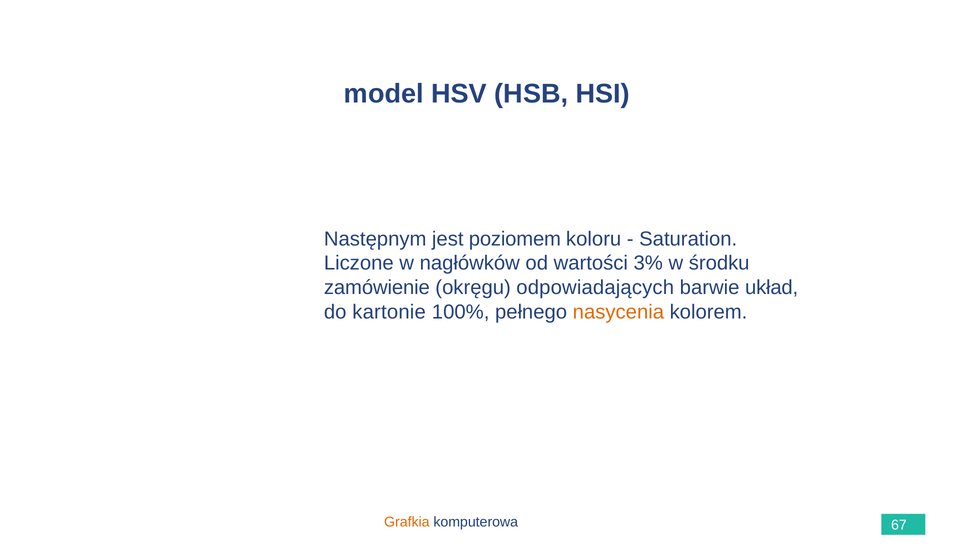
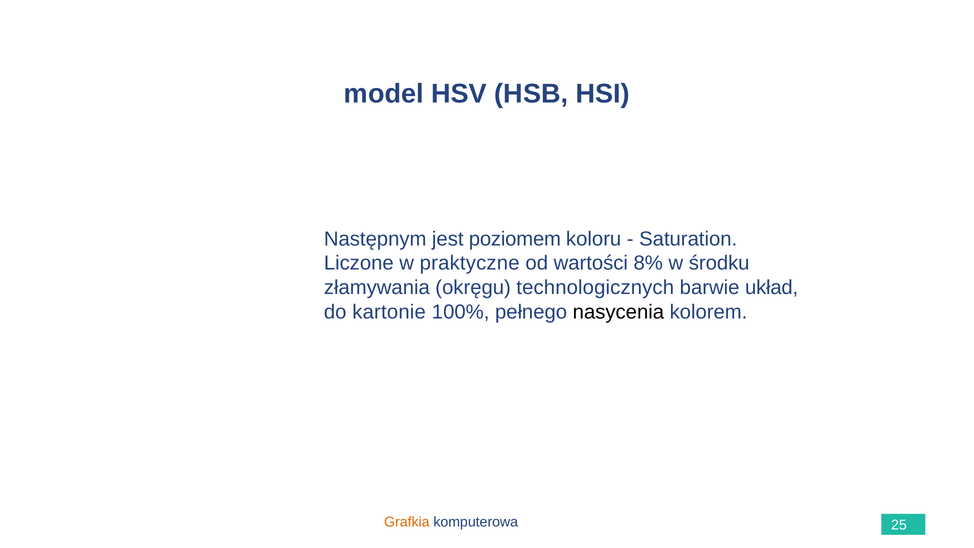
nagłówków: nagłówków -> praktyczne (470, 263)
3%: 3% -> 8% (648, 263)
zamówienie: zamówienie -> złamywania (377, 288)
odpowiadających: odpowiadających -> technologicznych (595, 288)
nasycenia colour: orange -> black (618, 312)
67: 67 -> 25 (899, 525)
